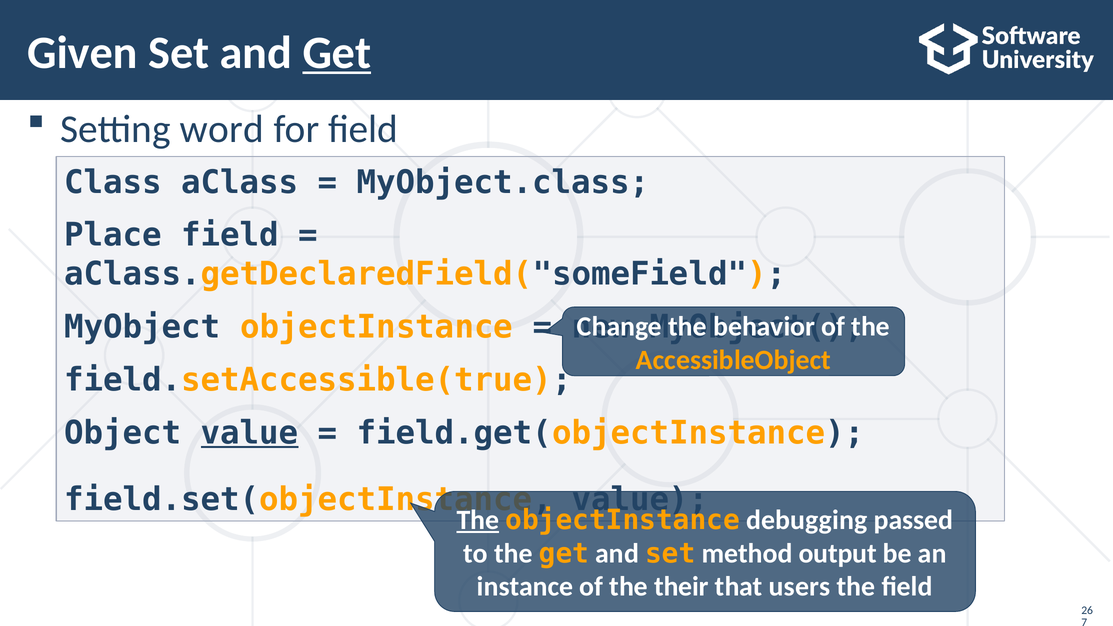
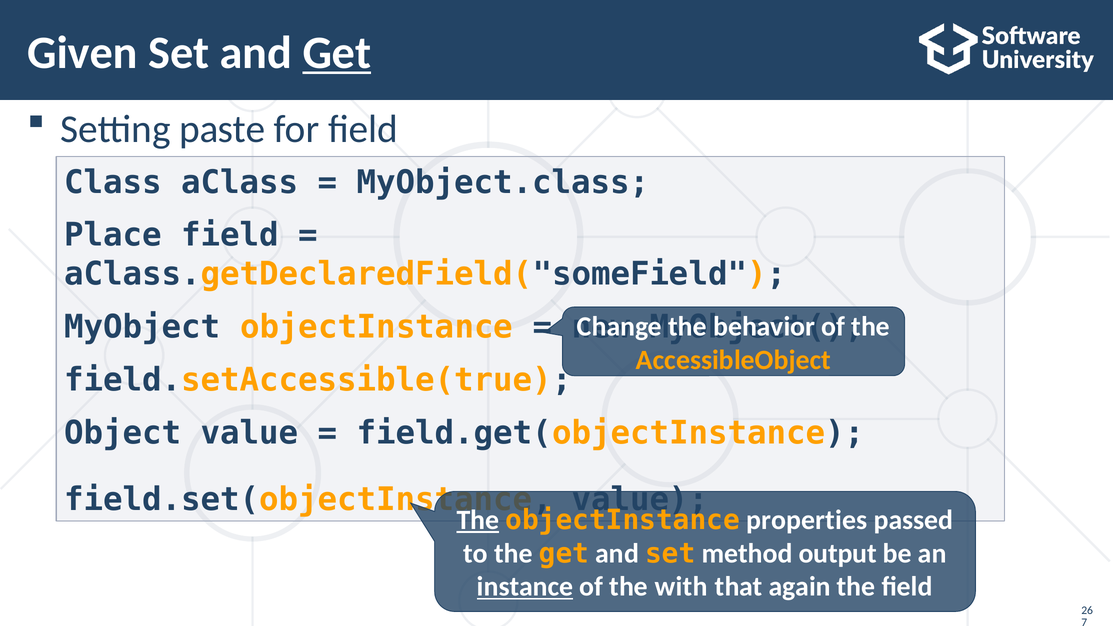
word: word -> paste (222, 129)
value underline: present -> none (250, 433)
debugging: debugging -> properties (807, 520)
instance underline: none -> present (525, 587)
their: their -> with (681, 587)
users: users -> again (800, 587)
